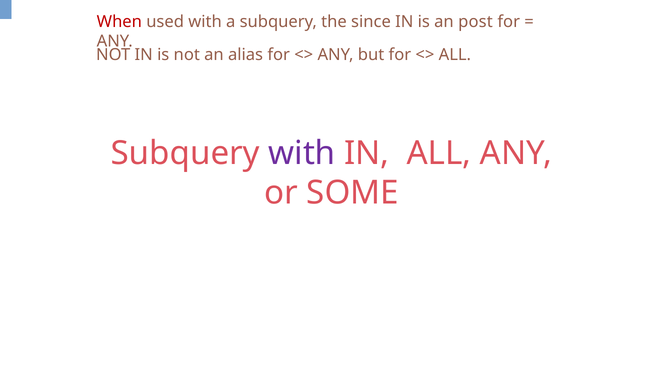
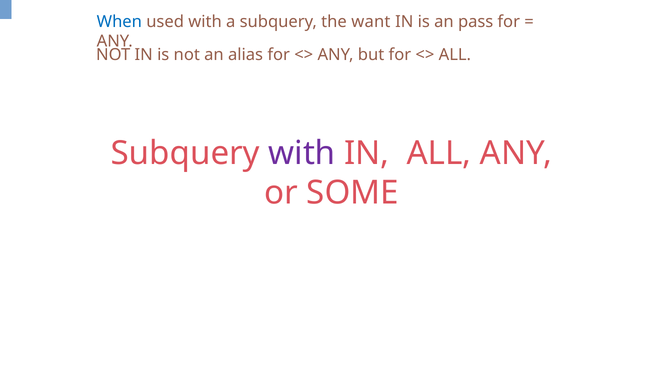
When colour: red -> blue (119, 22)
since: since -> want (371, 22)
post: post -> pass (476, 22)
